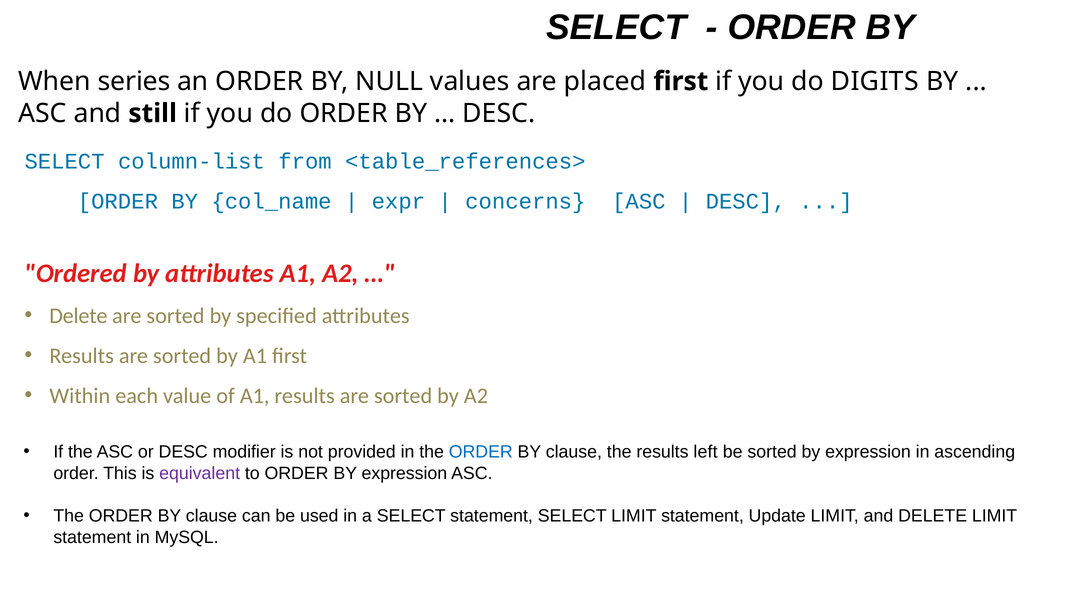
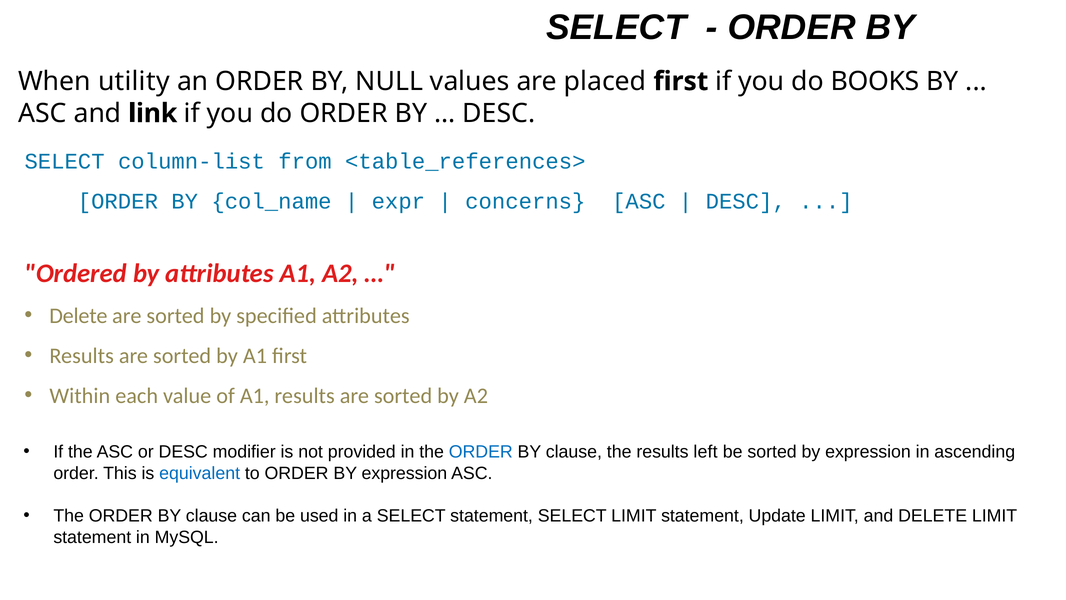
series: series -> utility (134, 81)
DIGITS: DIGITS -> BOOKS (875, 81)
still: still -> link (153, 113)
equivalent colour: purple -> blue (200, 473)
